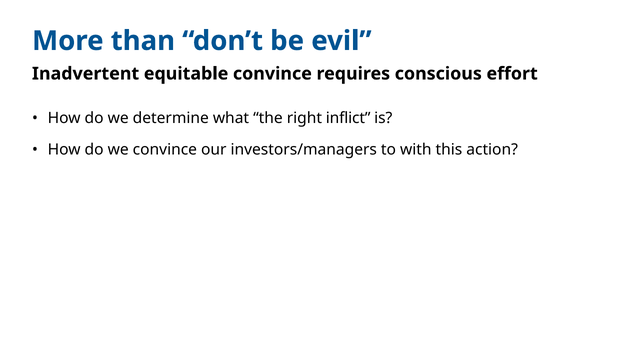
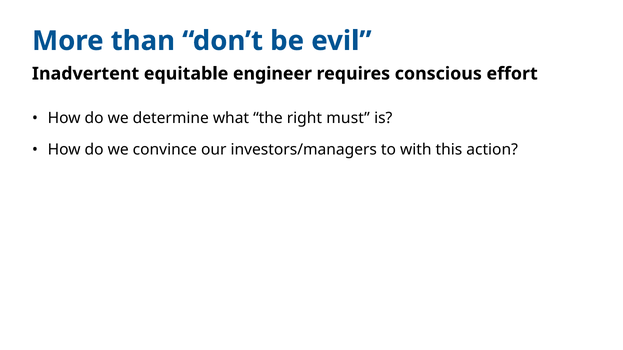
equitable convince: convince -> engineer (272, 74)
inflict: inflict -> must (348, 118)
